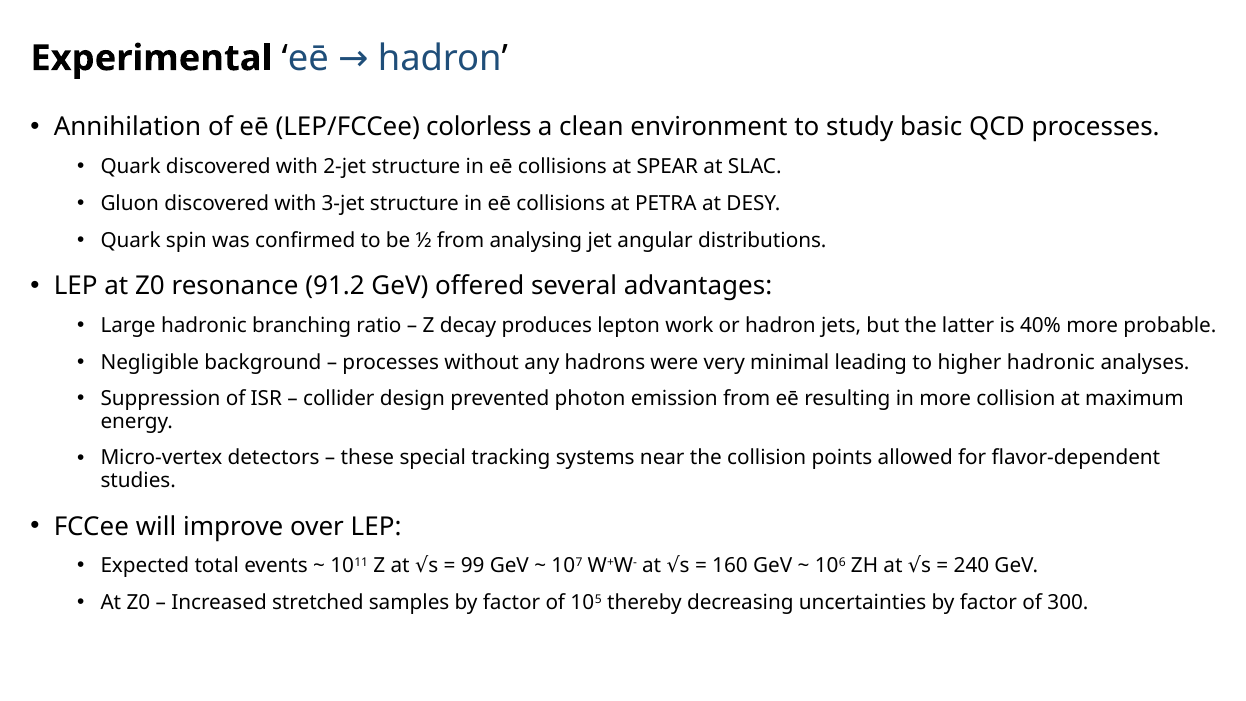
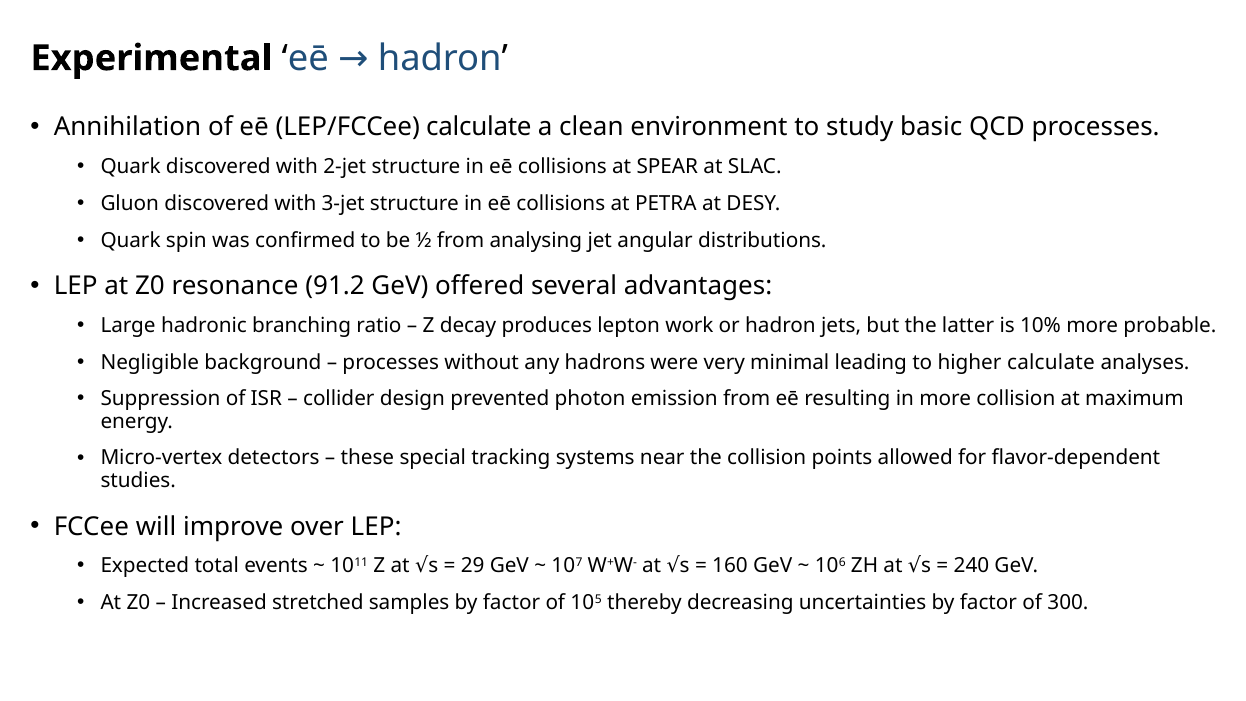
LEP/FCCee colorless: colorless -> calculate (479, 127)
40%: 40% -> 10% (1041, 326)
higher hadronic: hadronic -> calculate (1051, 362)
99: 99 -> 29 (473, 566)
